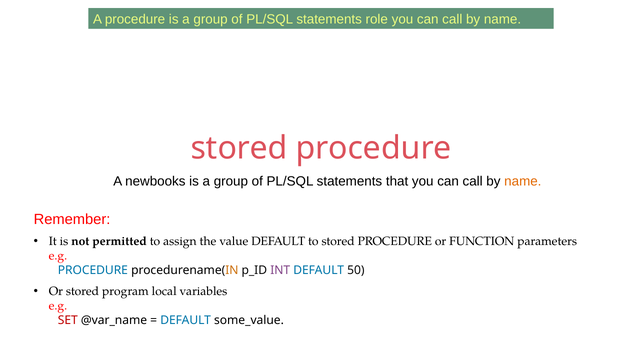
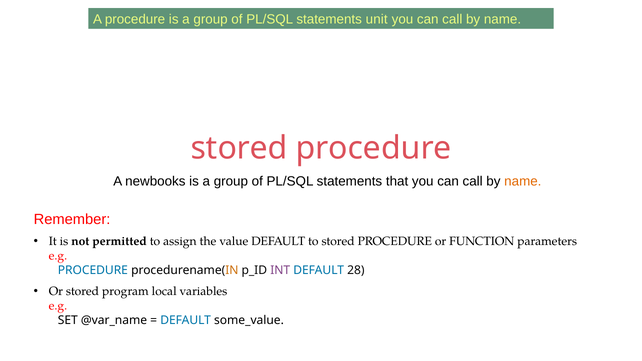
role: role -> unit (377, 19)
50: 50 -> 28 (356, 270)
SET colour: red -> black (68, 320)
